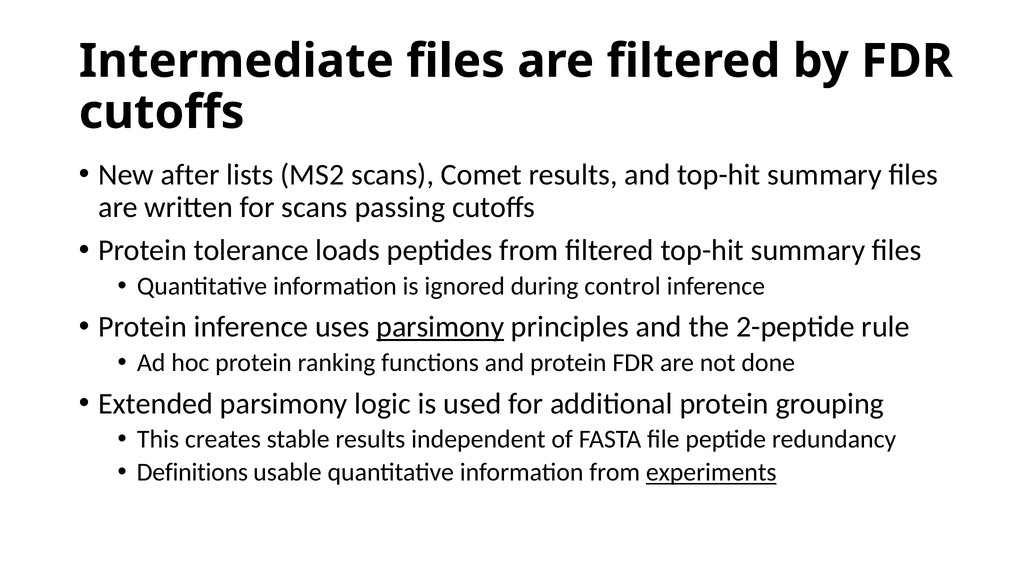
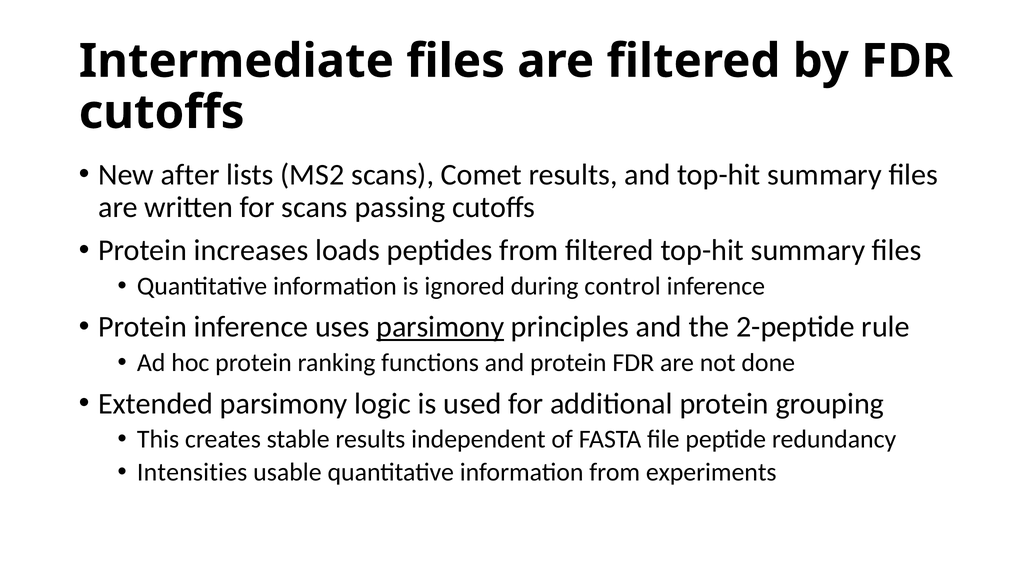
tolerance: tolerance -> increases (251, 251)
Definitions: Definitions -> Intensities (192, 473)
experiments underline: present -> none (711, 473)
